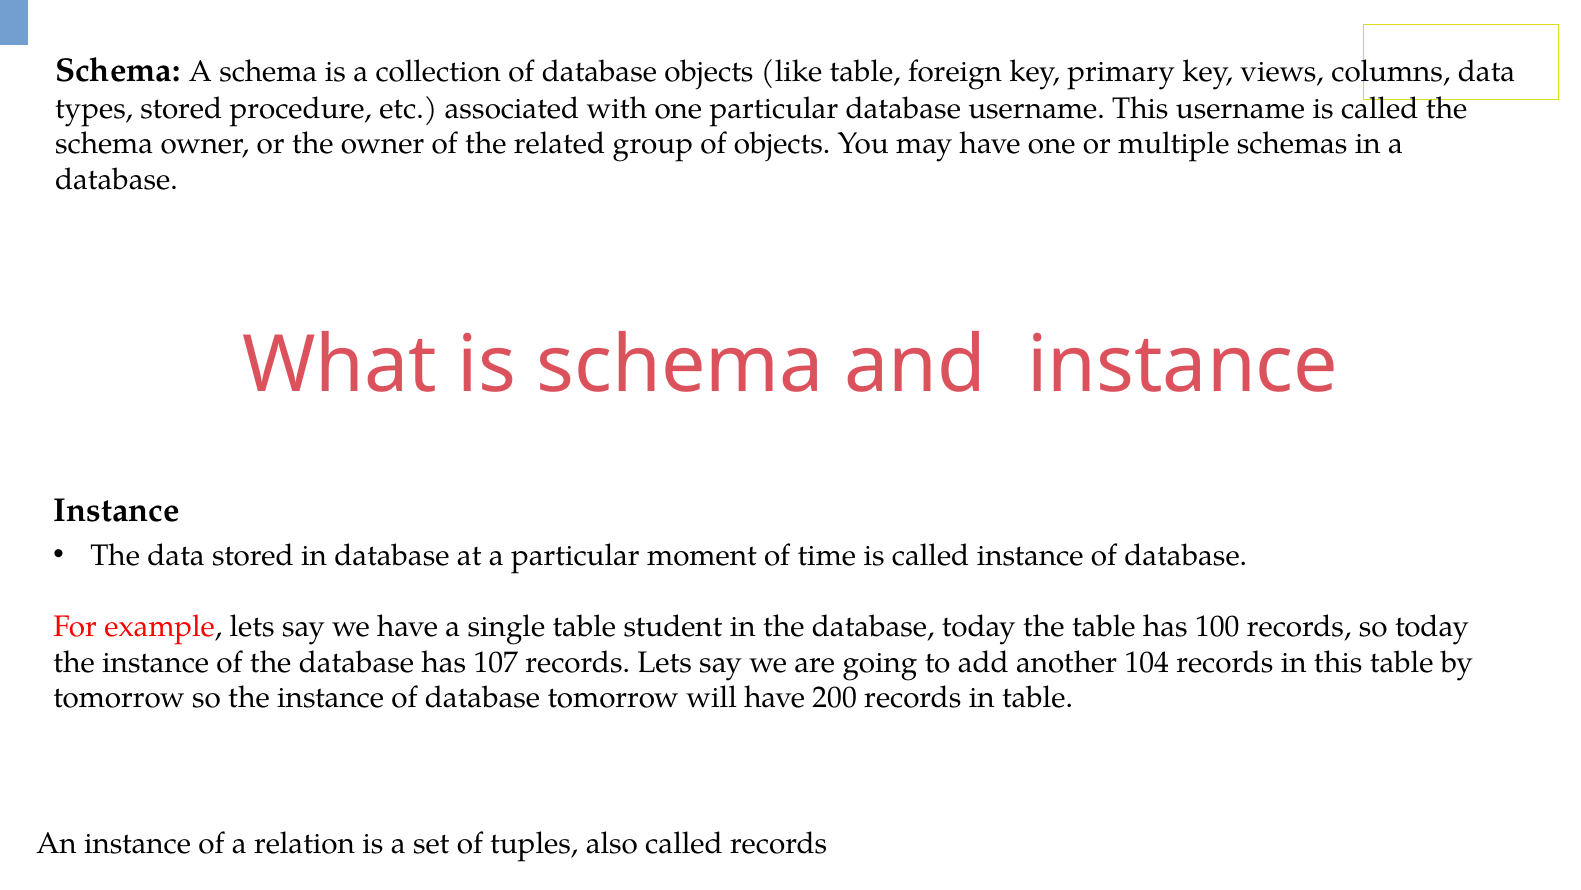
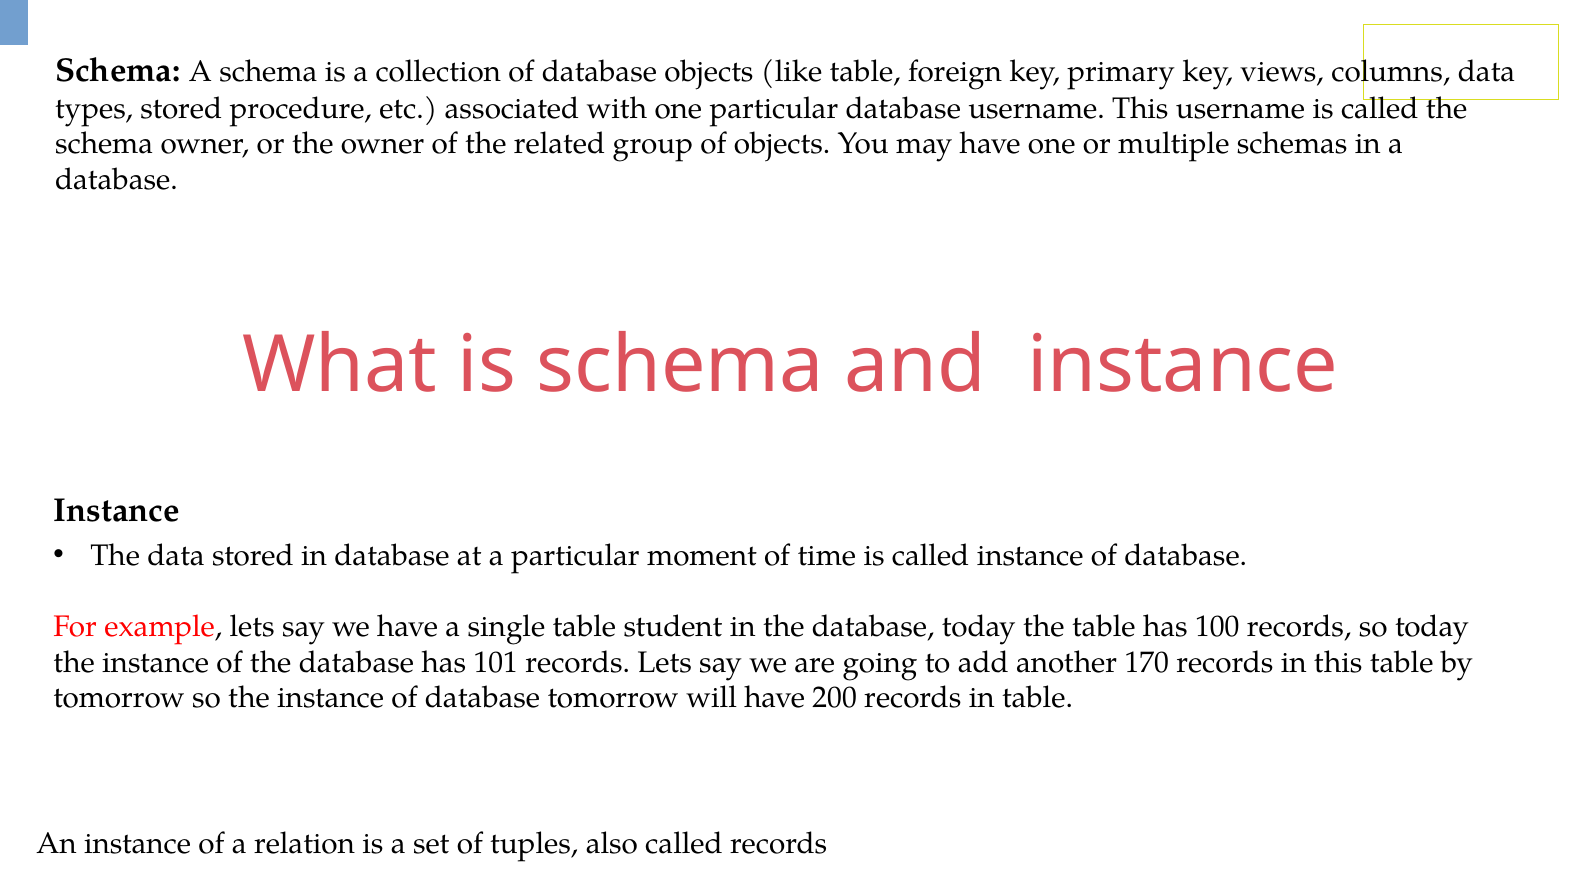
107: 107 -> 101 (496, 662)
104: 104 -> 170 (1147, 662)
